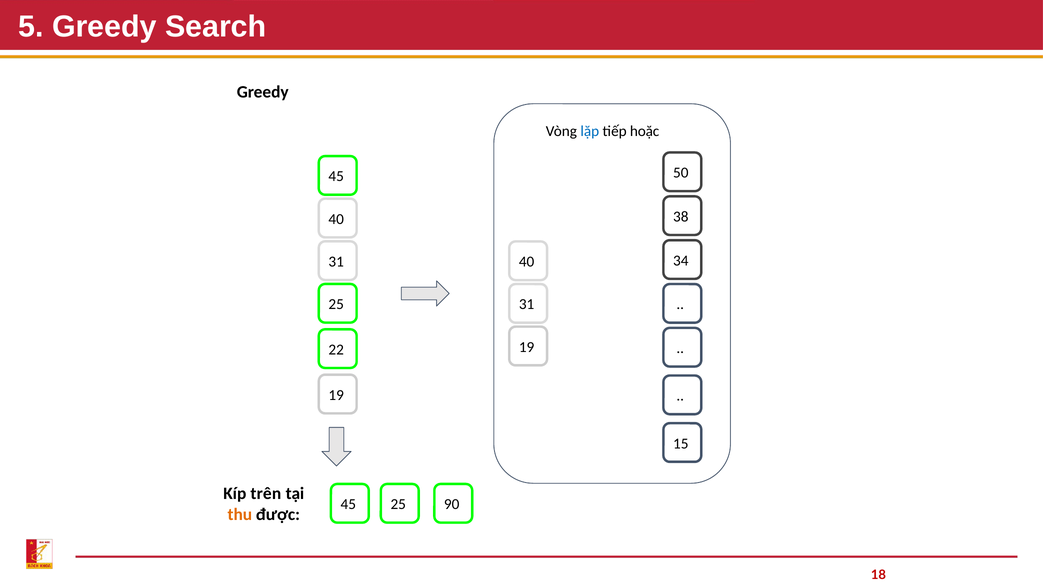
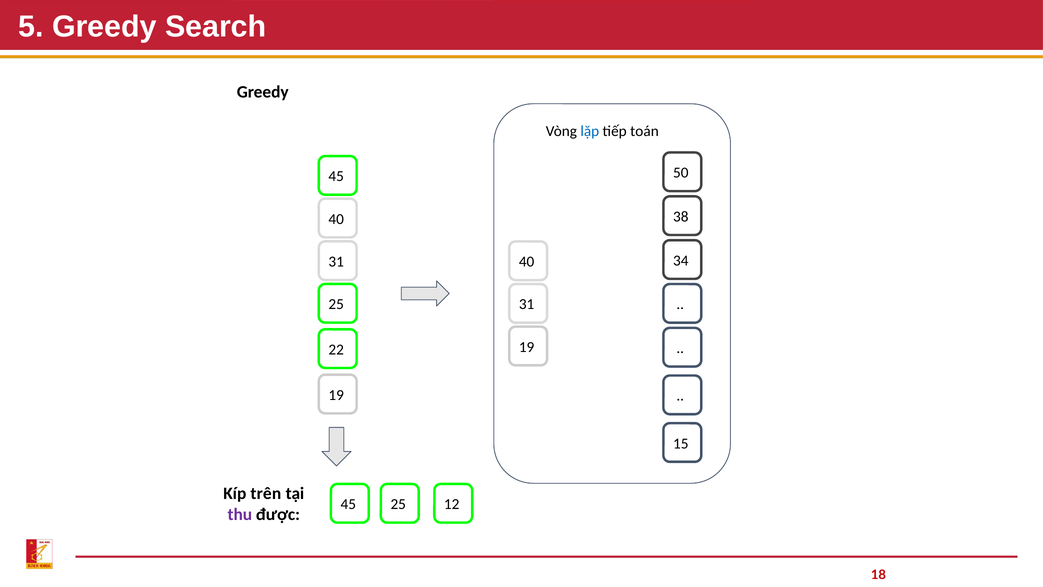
hoặc: hoặc -> toán (645, 131)
90: 90 -> 12 (452, 504)
thu colour: orange -> purple (240, 514)
